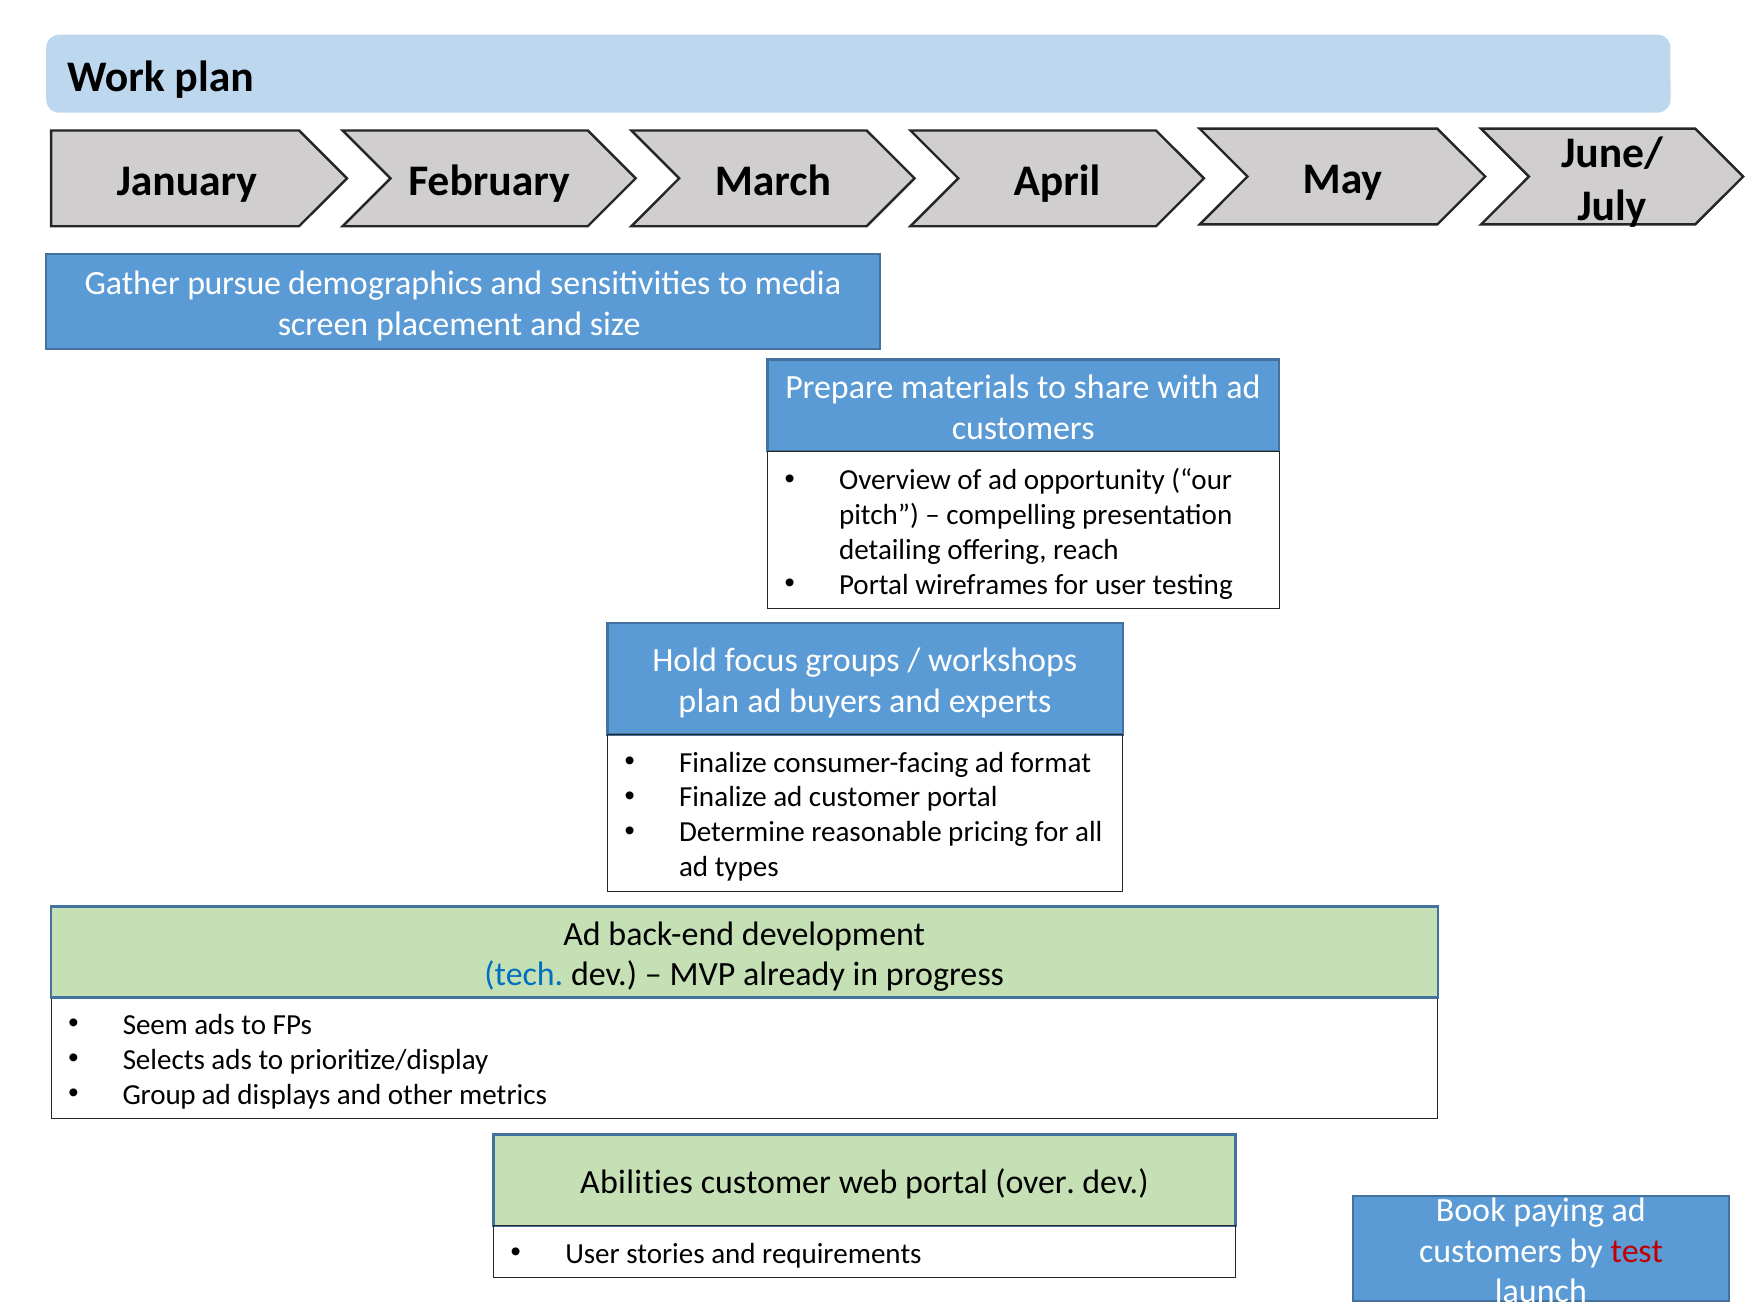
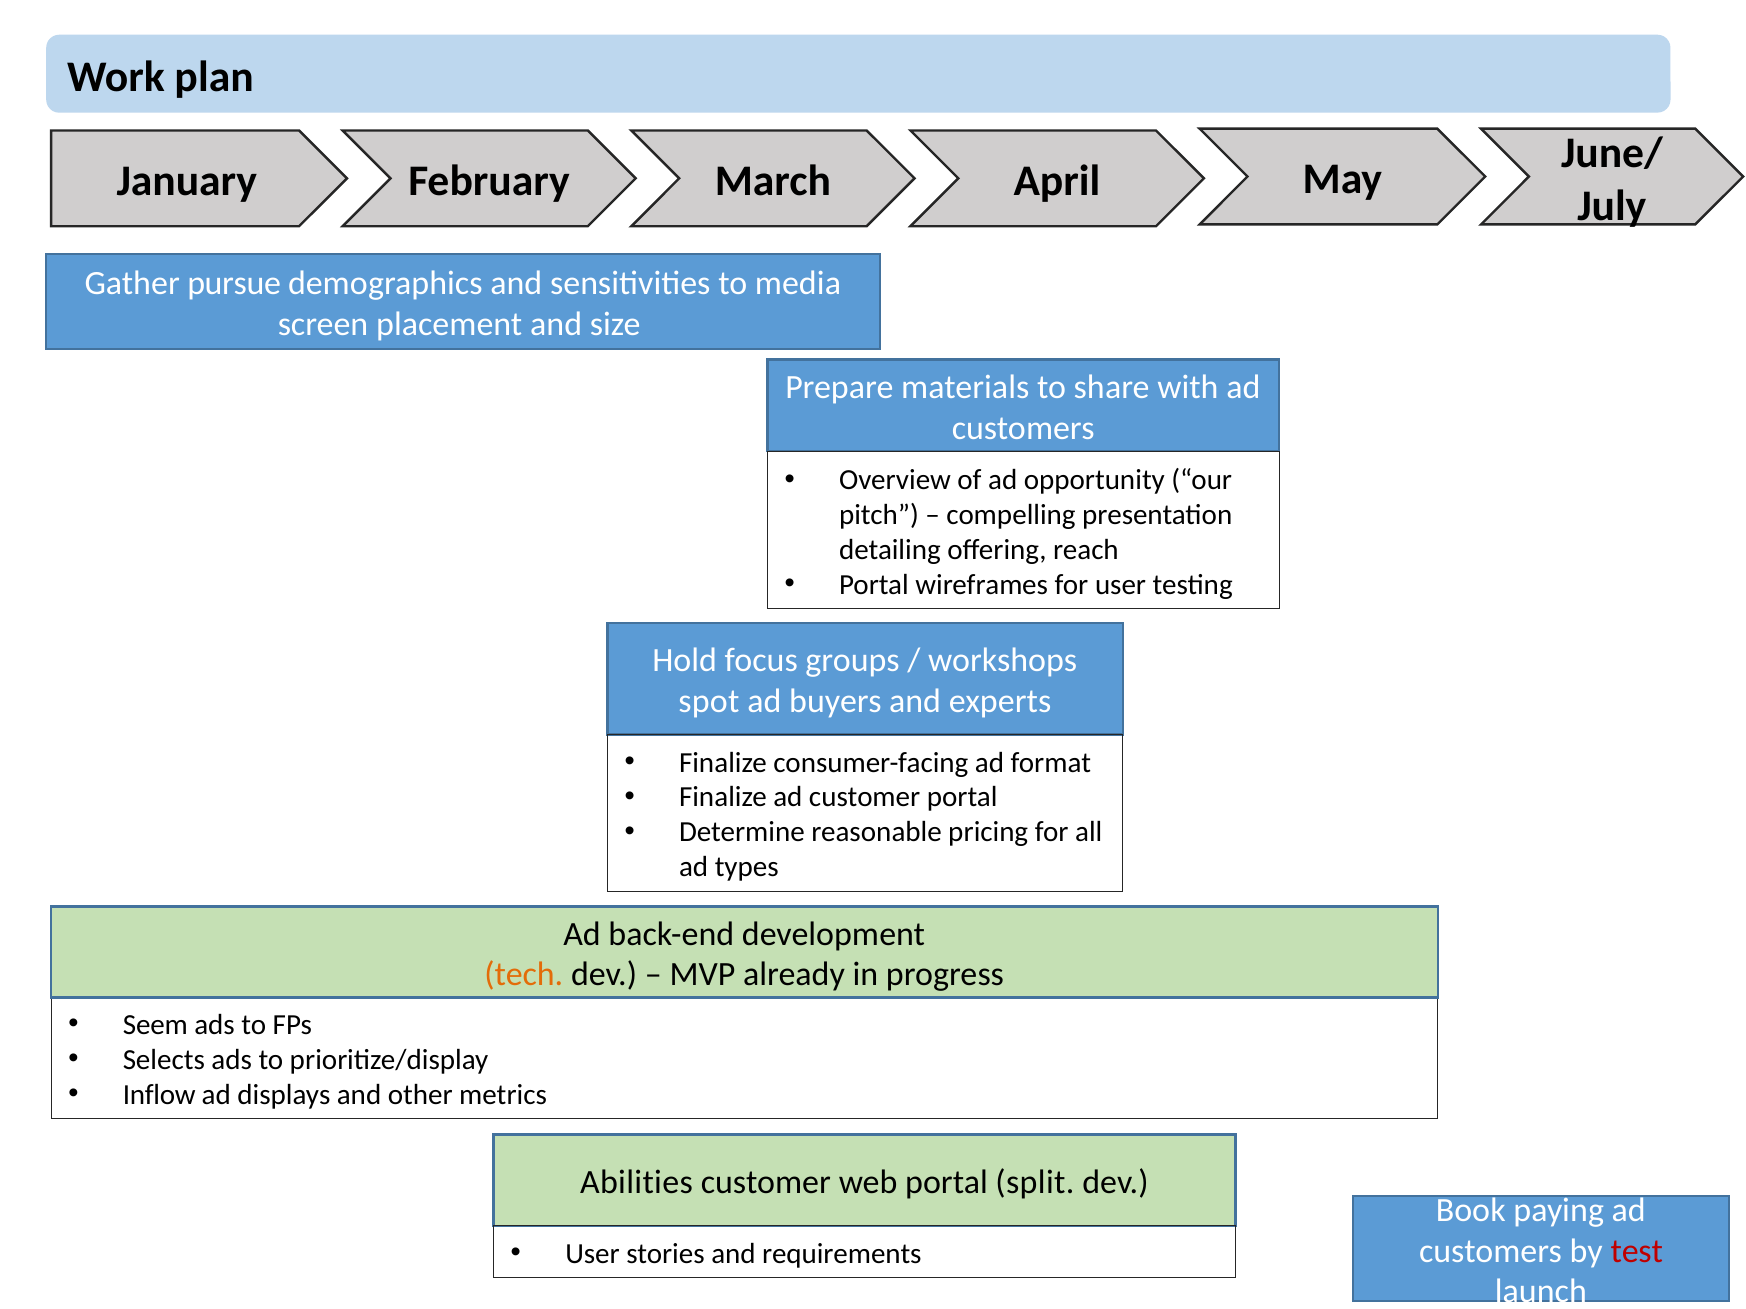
plan: plan -> spot (709, 702)
tech colour: blue -> orange (524, 975)
Group: Group -> Inflow (159, 1095)
over: over -> split (1035, 1183)
